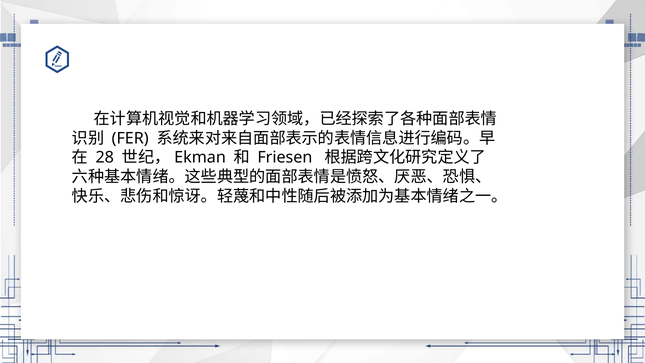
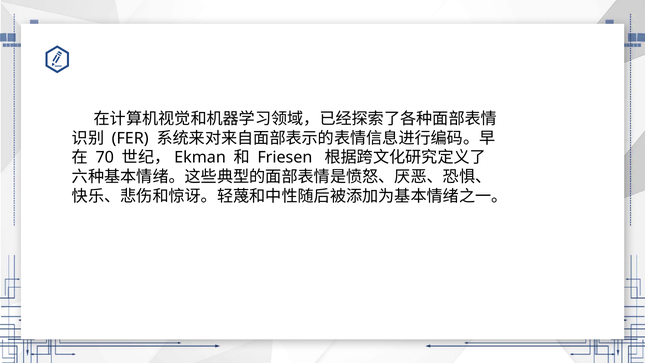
28: 28 -> 70 (105, 158)
